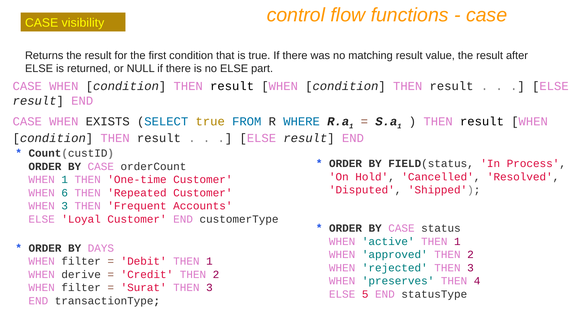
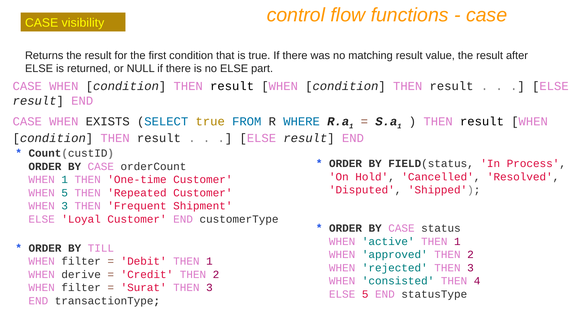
WHEN 6: 6 -> 5 (65, 193)
Accounts: Accounts -> Shipment (203, 206)
DAYS: DAYS -> TILL (101, 248)
preserves: preserves -> consisted (398, 281)
